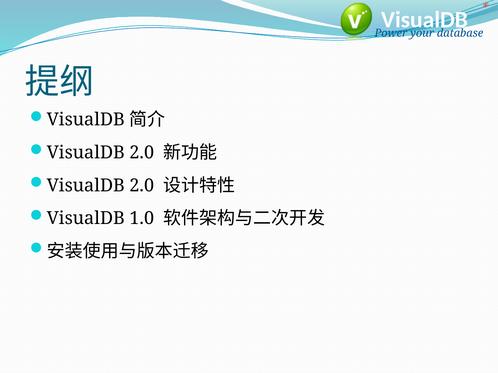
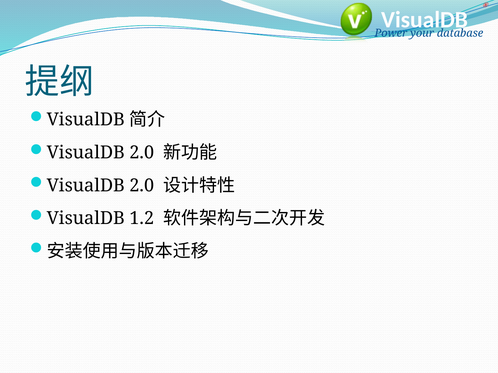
1.0: 1.0 -> 1.2 (142, 219)
